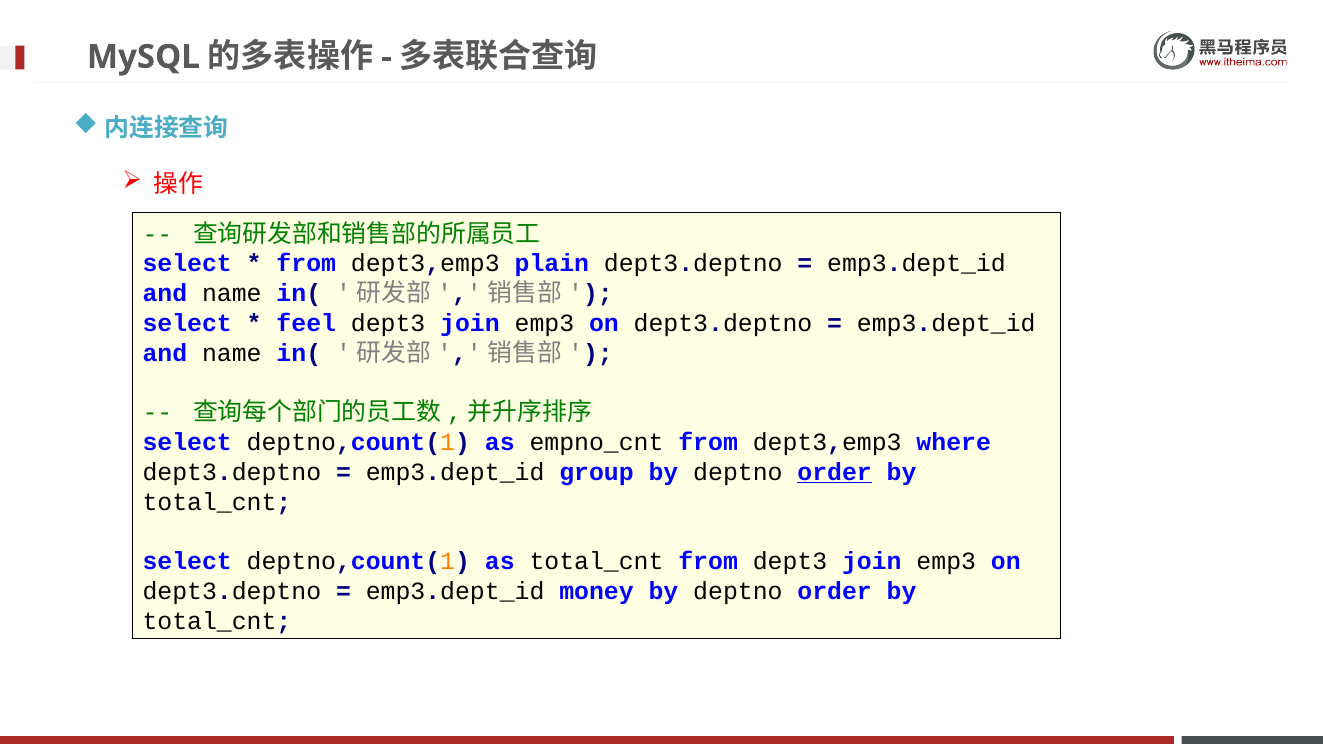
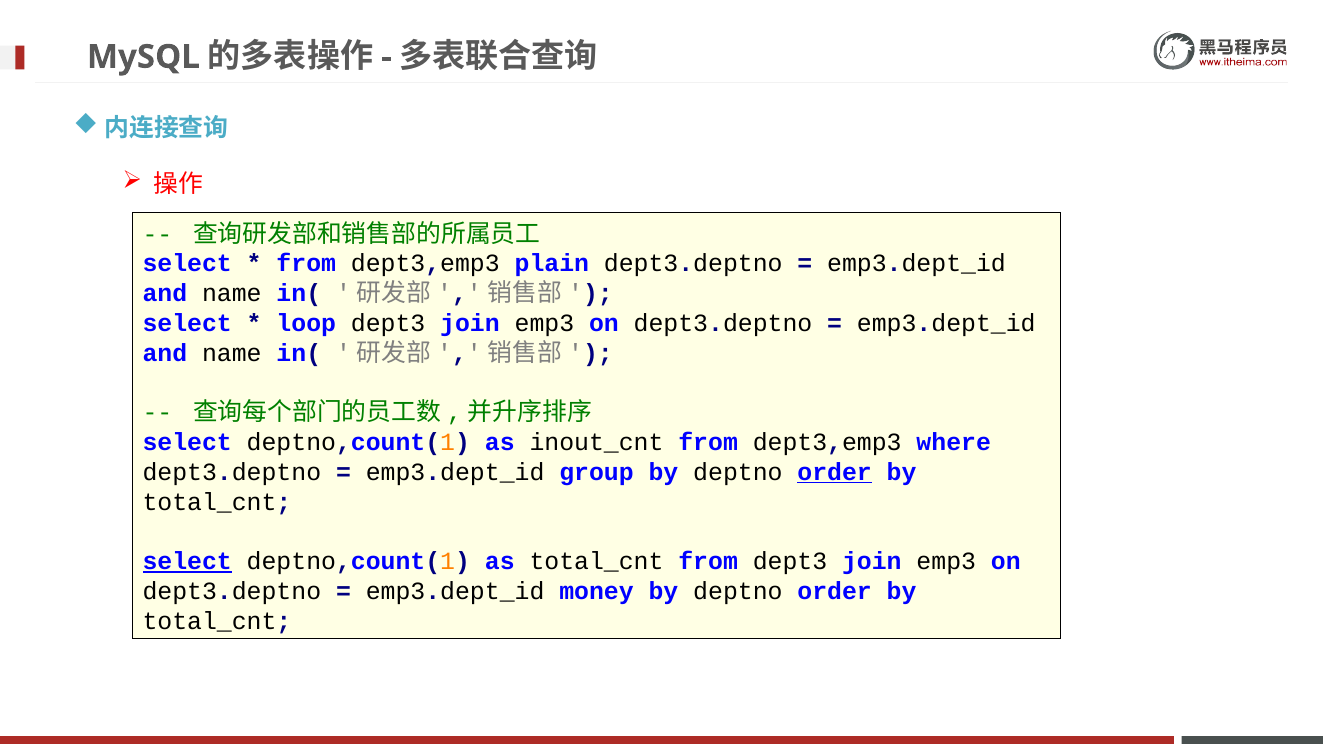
feel: feel -> loop (306, 323)
empno_cnt: empno_cnt -> inout_cnt (596, 442)
select underline: none -> present (187, 561)
